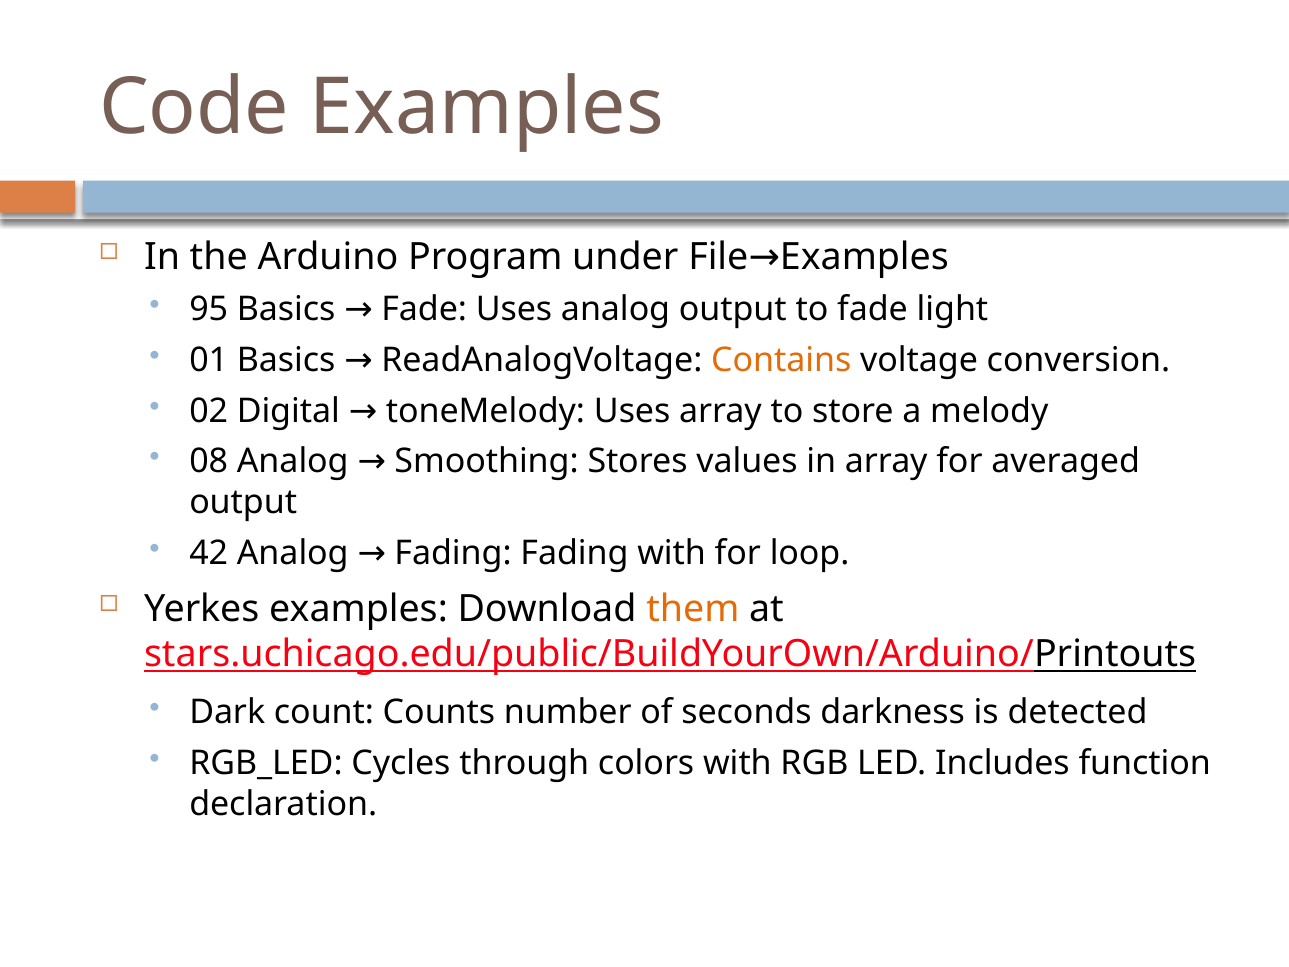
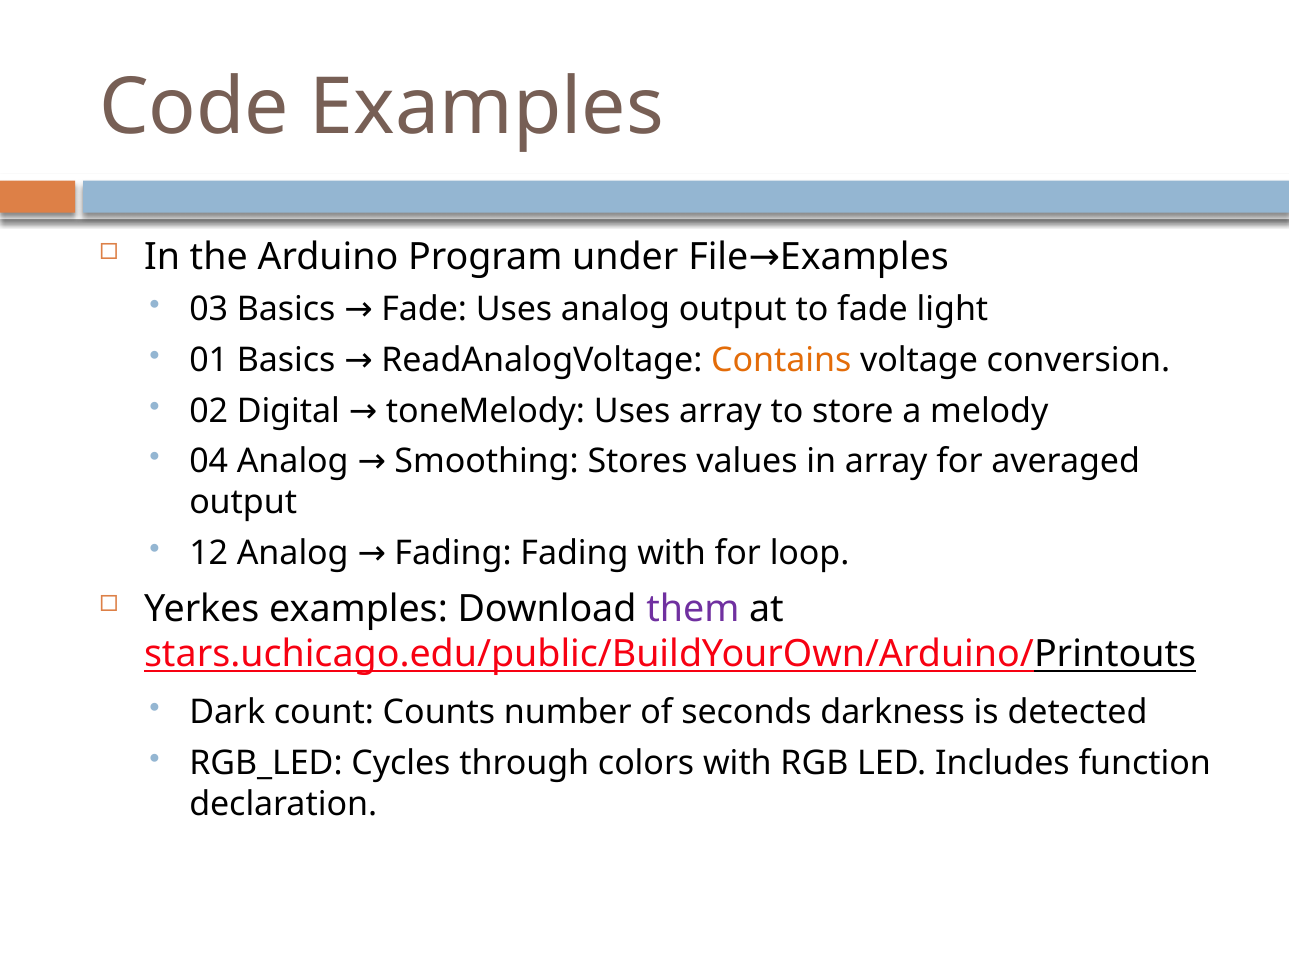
95: 95 -> 03 (209, 310)
08: 08 -> 04 (209, 462)
42: 42 -> 12 (209, 553)
them colour: orange -> purple (693, 609)
